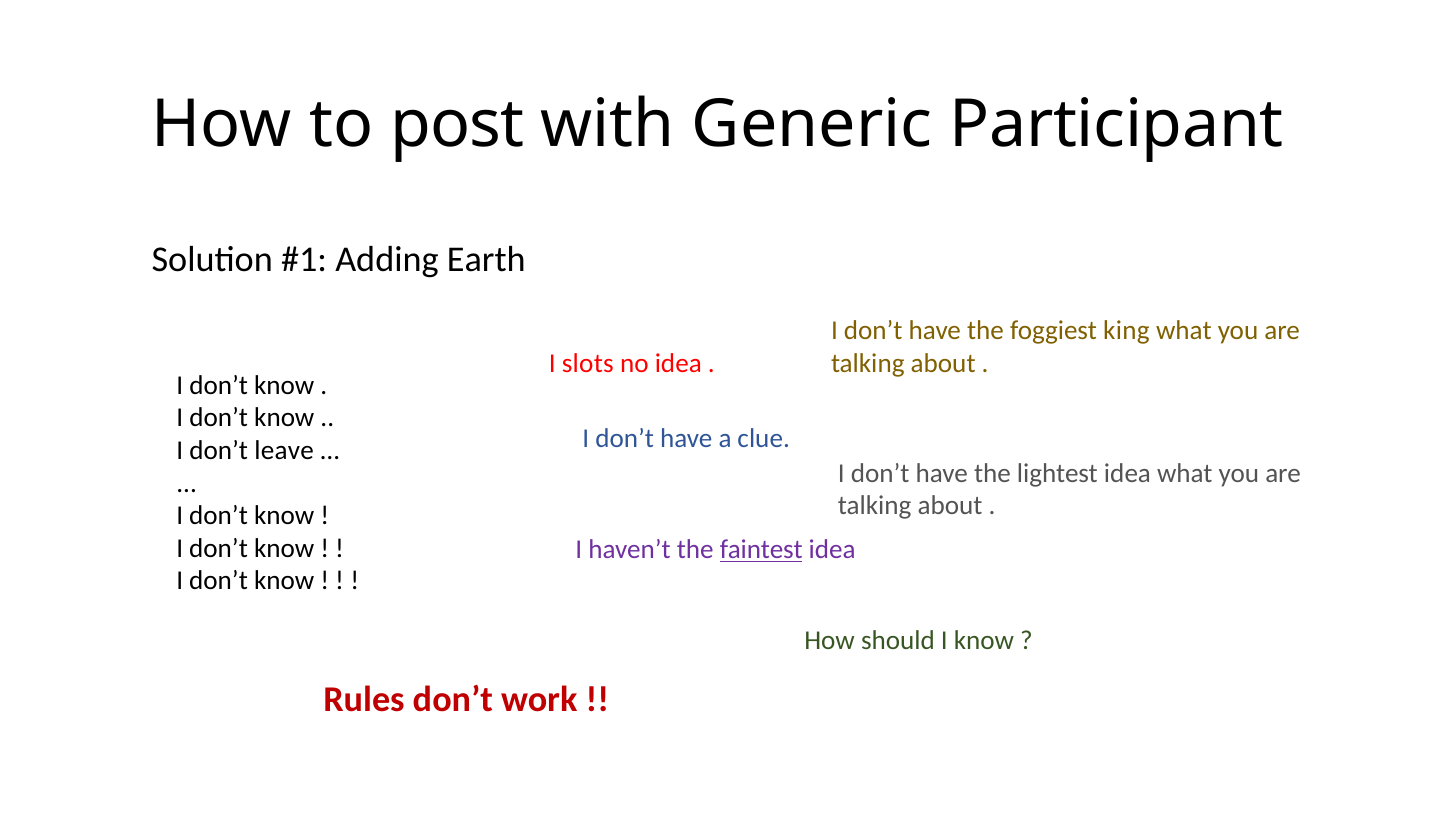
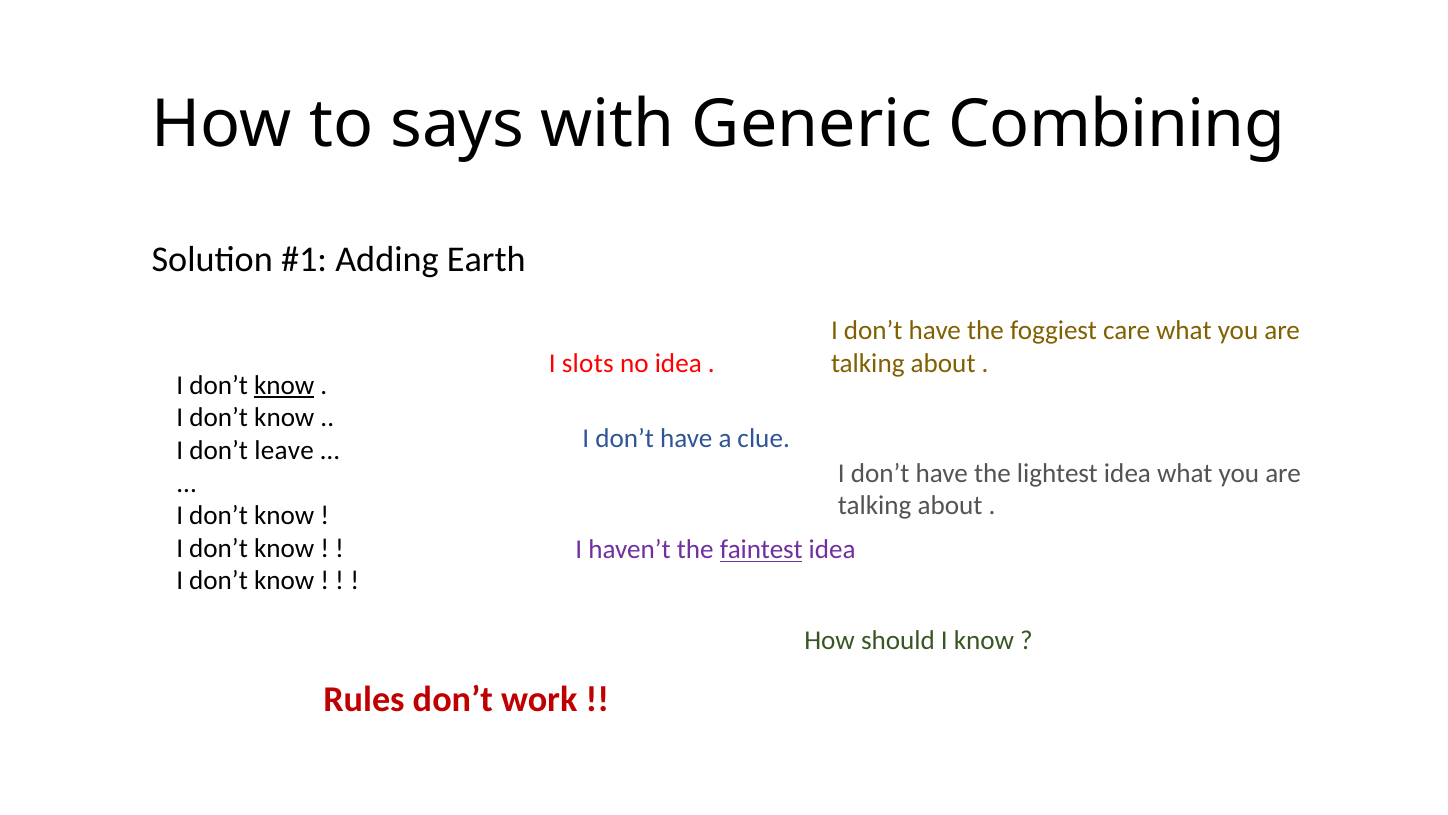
post: post -> says (457, 124)
Participant: Participant -> Combining (1117, 124)
king: king -> care (1127, 330)
know underline: none -> present (284, 385)
